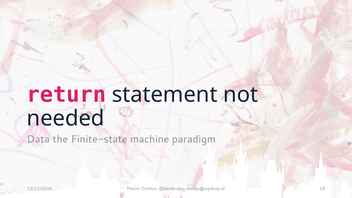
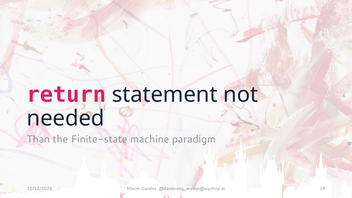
Data: Data -> Than (38, 139)
